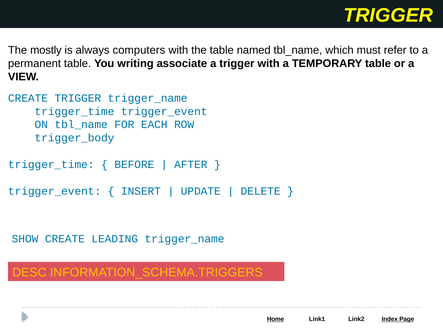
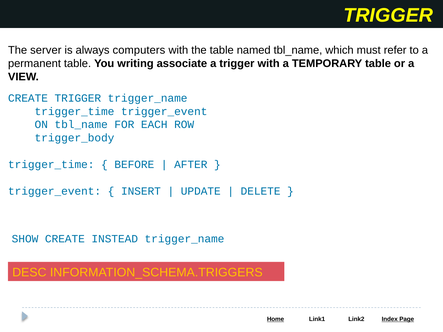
mostly: mostly -> server (46, 50)
LEADING: LEADING -> INSTEAD (115, 239)
